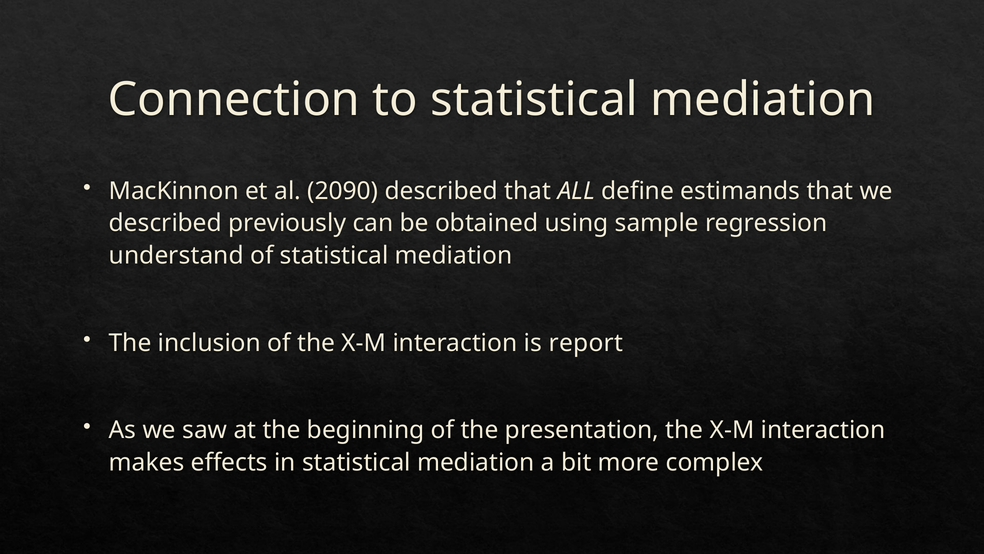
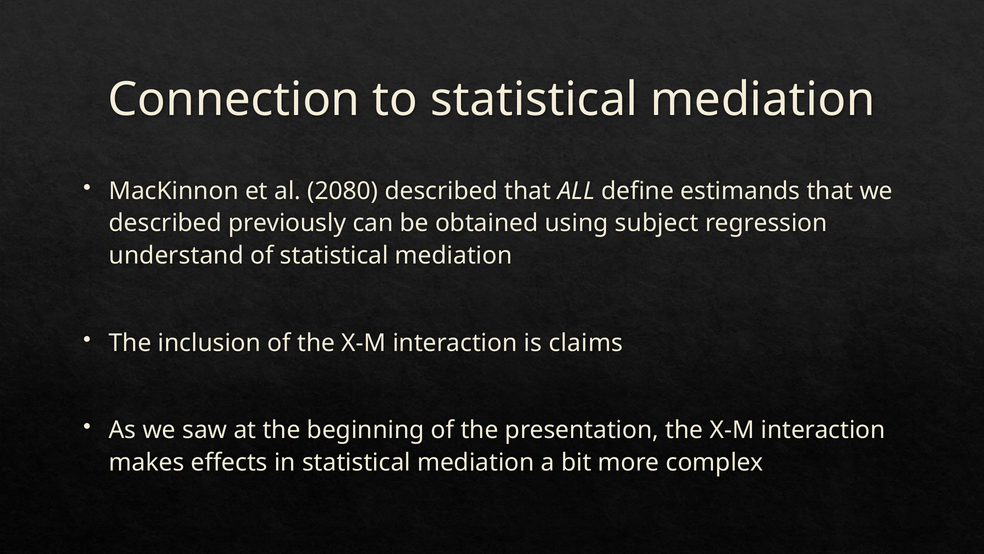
2090: 2090 -> 2080 (343, 191)
sample: sample -> subject (657, 223)
report: report -> claims (586, 343)
